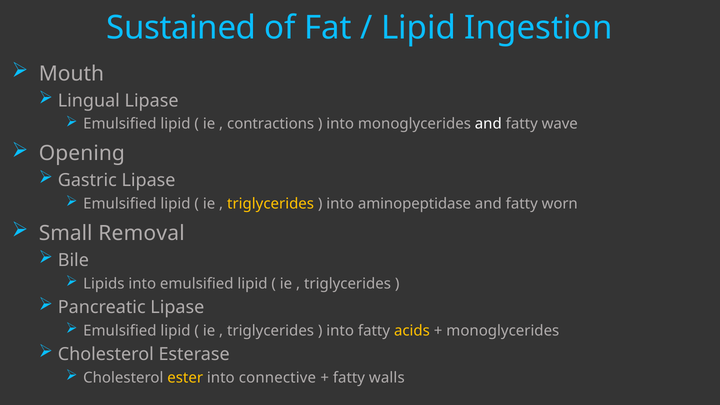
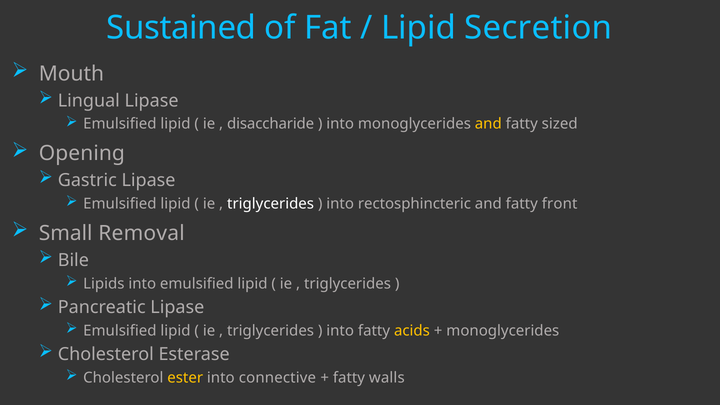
Ingestion: Ingestion -> Secretion (538, 28)
contractions: contractions -> disaccharide (271, 124)
and colour: white -> yellow (488, 124)
wave: wave -> sized (560, 124)
triglycerides colour: yellow -> white (271, 204)
aminopeptidase: aminopeptidase -> rectosphincteric (414, 204)
worn: worn -> front (560, 204)
